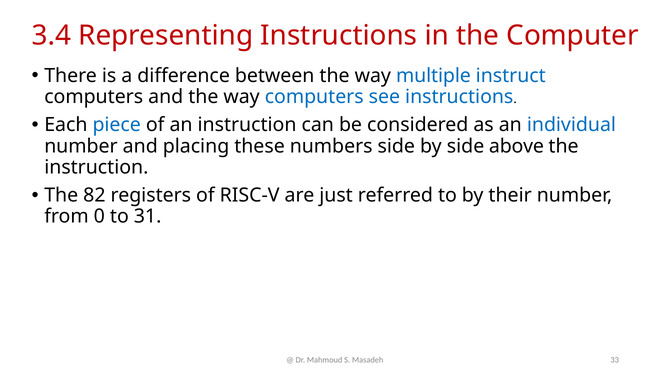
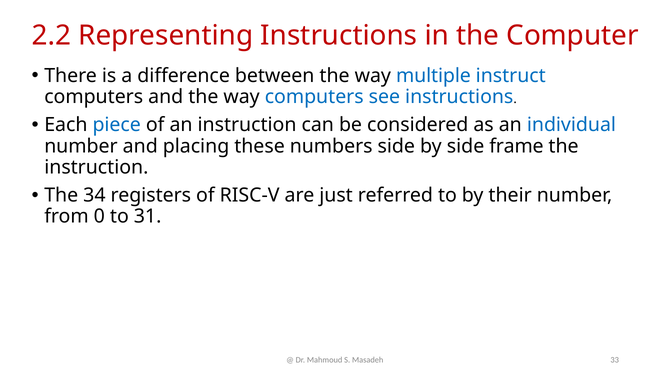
3.4: 3.4 -> 2.2 (51, 35)
above: above -> frame (516, 146)
82: 82 -> 34 (94, 195)
